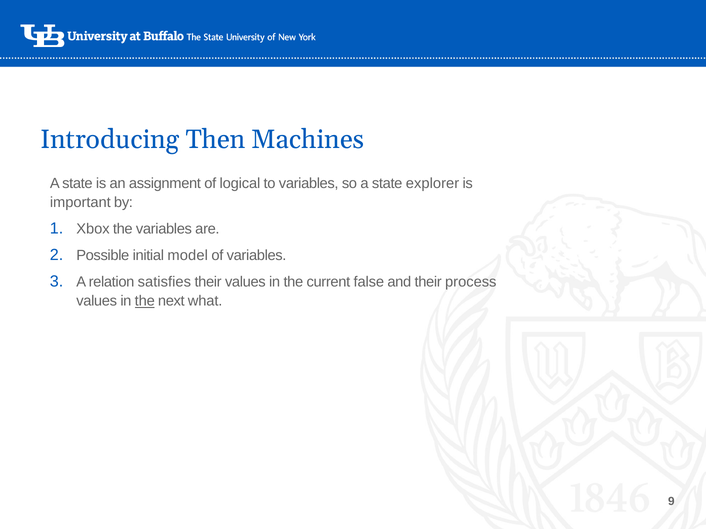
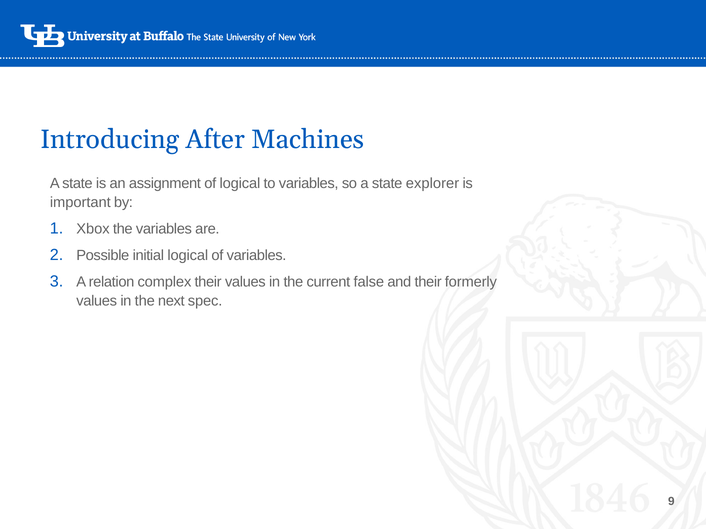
Then: Then -> After (215, 140)
initial model: model -> logical (188, 256)
satisfies: satisfies -> complex (164, 282)
process: process -> formerly (471, 282)
the underline: present -> none (145, 301)
what: what -> spec (205, 301)
